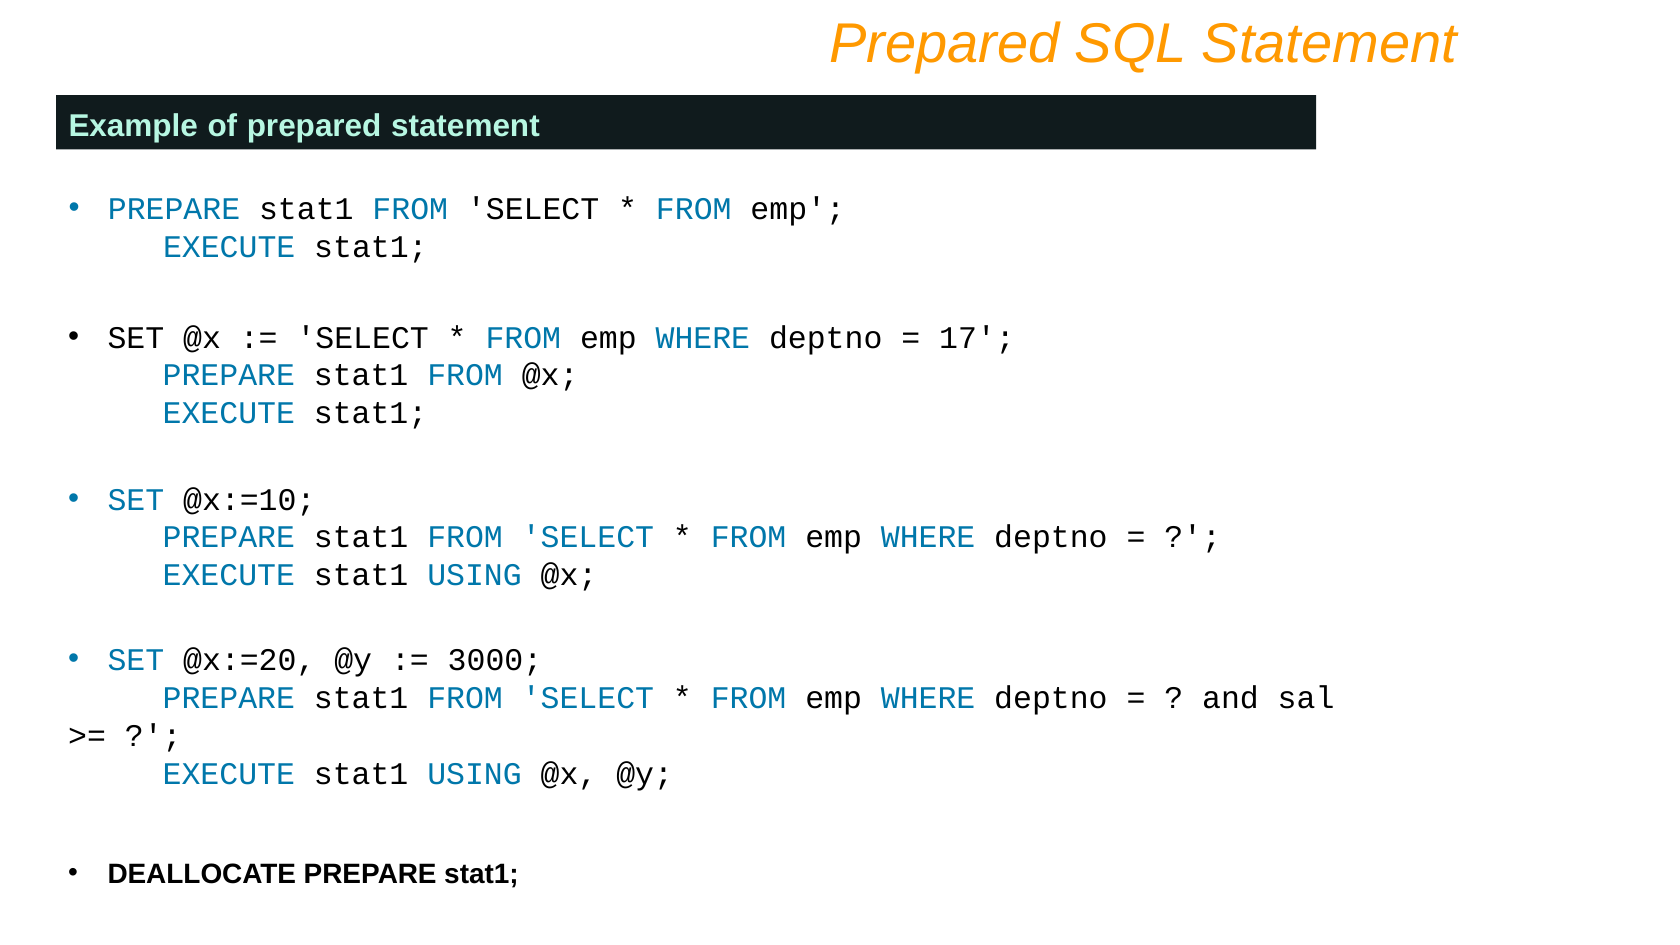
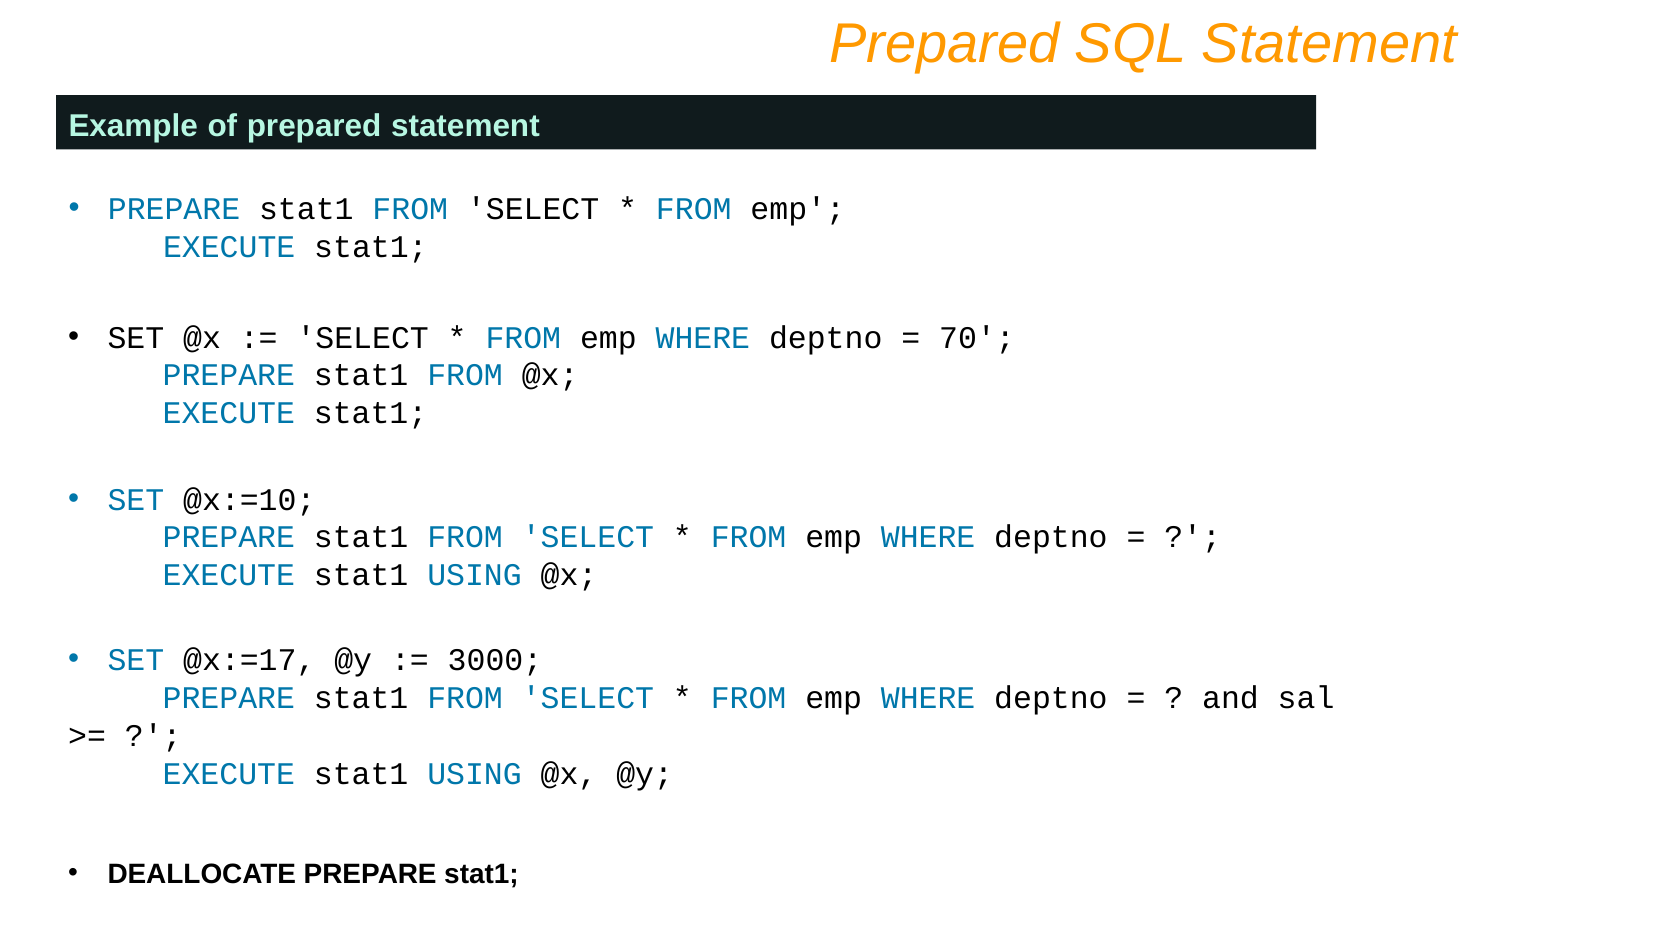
17: 17 -> 70 (977, 338)
@x:=20: @x:=20 -> @x:=17 (249, 660)
